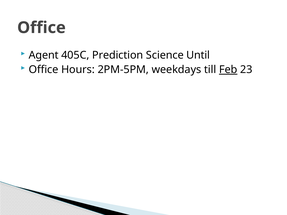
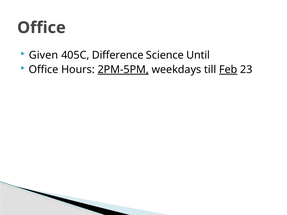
Agent: Agent -> Given (43, 55)
Prediction: Prediction -> Difference (118, 55)
2PM-5PM underline: none -> present (123, 70)
